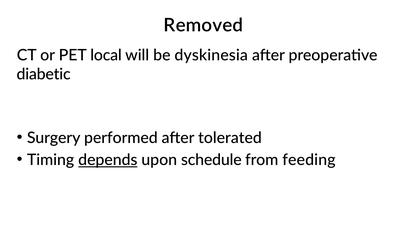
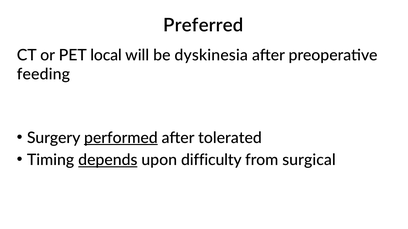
Removed: Removed -> Preferred (203, 25)
diabetic: diabetic -> feeding (43, 75)
performed underline: none -> present (121, 138)
schedule: schedule -> difficulty (211, 160)
feeding: feeding -> surgical (309, 160)
